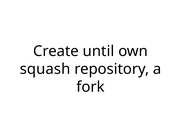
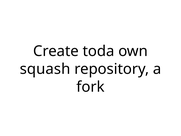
until: until -> toda (99, 51)
